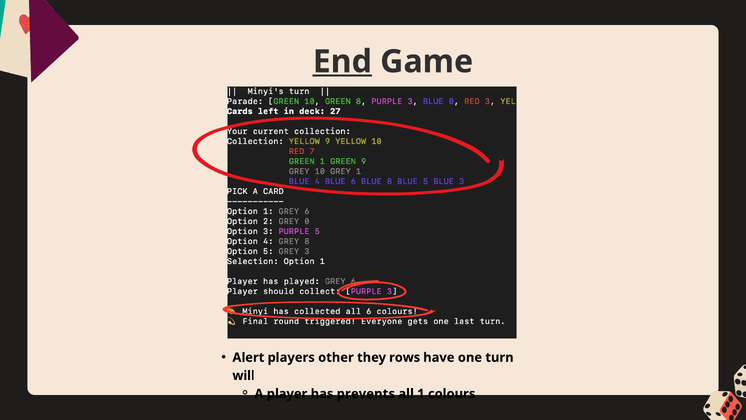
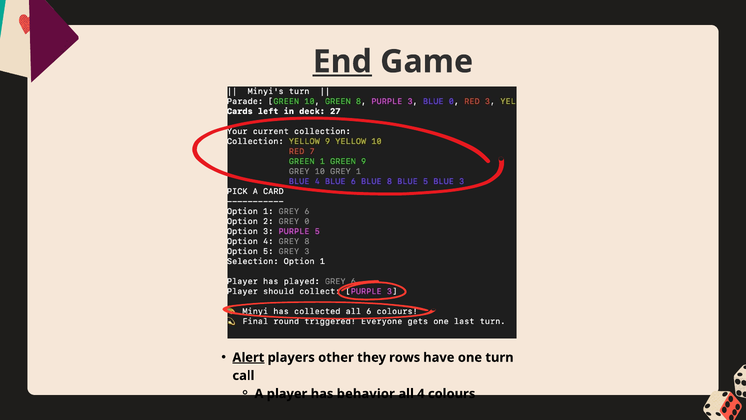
Alert underline: none -> present (248, 357)
will: will -> call (243, 375)
prevents: prevents -> behavior (366, 393)
1: 1 -> 4 (421, 393)
